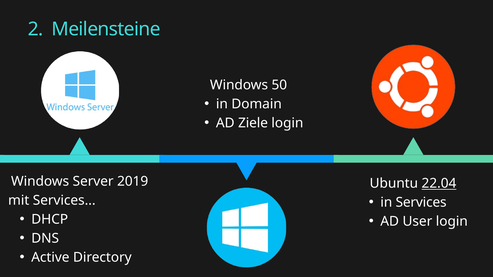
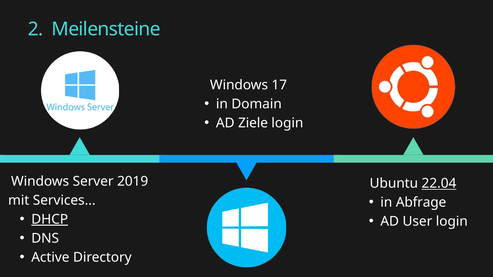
50: 50 -> 17 (279, 85)
in Services: Services -> Abfrage (421, 203)
DHCP underline: none -> present (50, 220)
